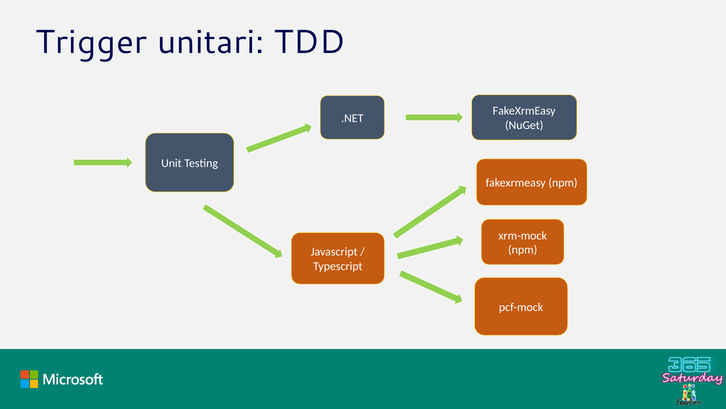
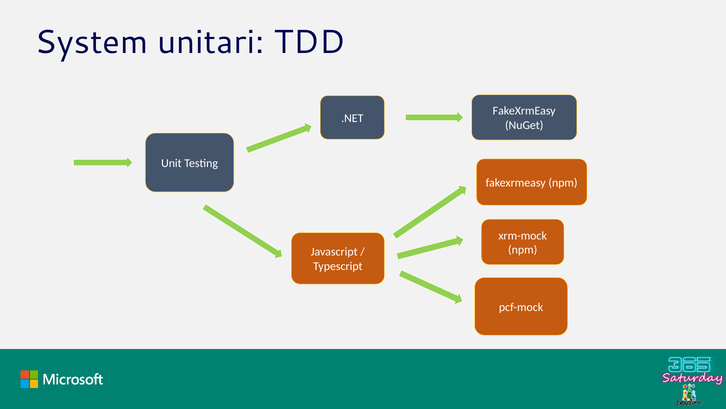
Trigger: Trigger -> System (92, 42)
